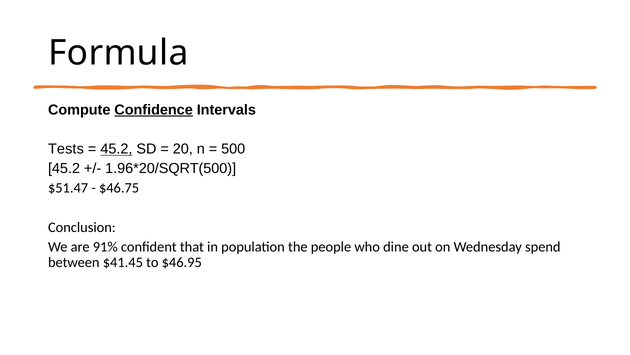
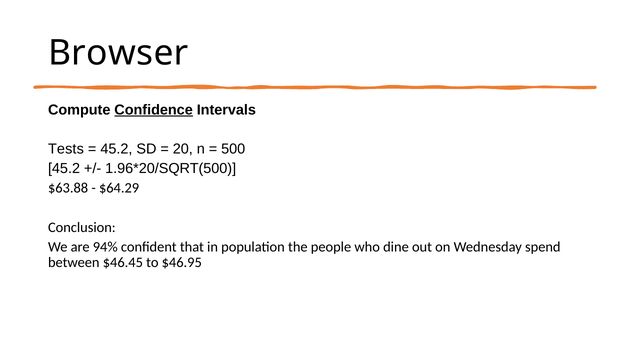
Formula: Formula -> Browser (118, 53)
45.2 underline: present -> none (116, 149)
$51.47: $51.47 -> $63.88 (68, 188)
$46.75: $46.75 -> $64.29 (119, 188)
91%: 91% -> 94% (105, 246)
$41.45: $41.45 -> $46.45 (123, 262)
